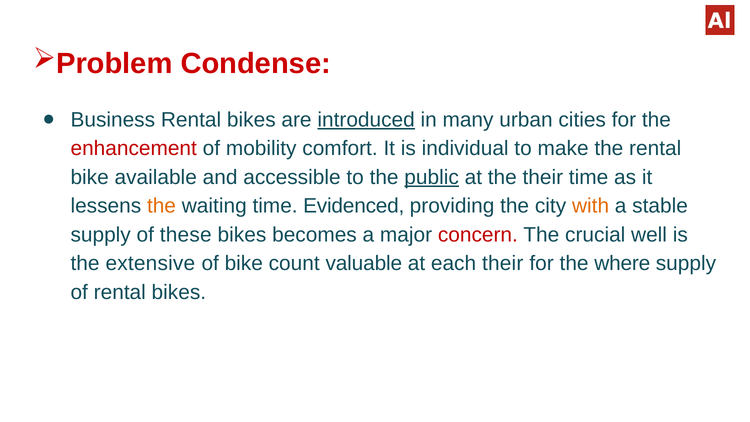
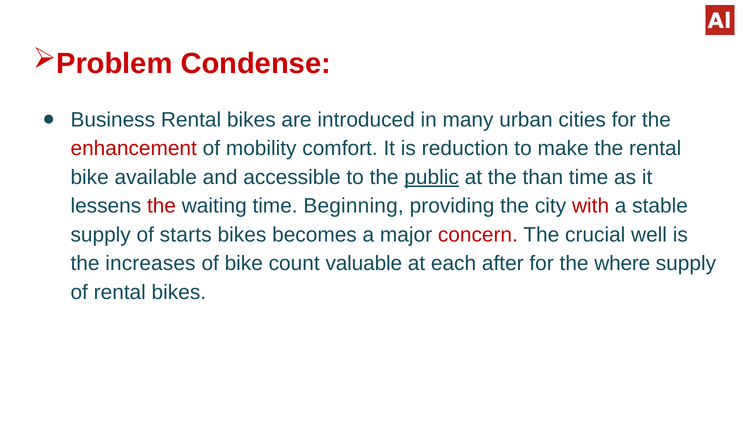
introduced underline: present -> none (366, 120)
individual: individual -> reduction (465, 148)
the their: their -> than (543, 177)
the colour: orange -> red (161, 206)
Evidenced: Evidenced -> Beginning (354, 206)
with colour: orange -> red (591, 206)
these: these -> starts (186, 235)
extensive: extensive -> increases (150, 264)
each their: their -> after (503, 264)
